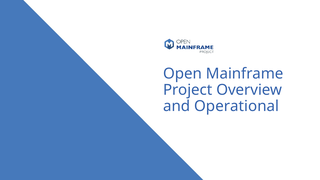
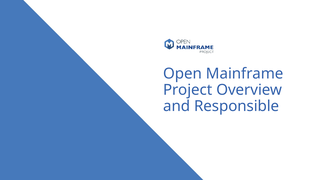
Operational: Operational -> Responsible (237, 106)
